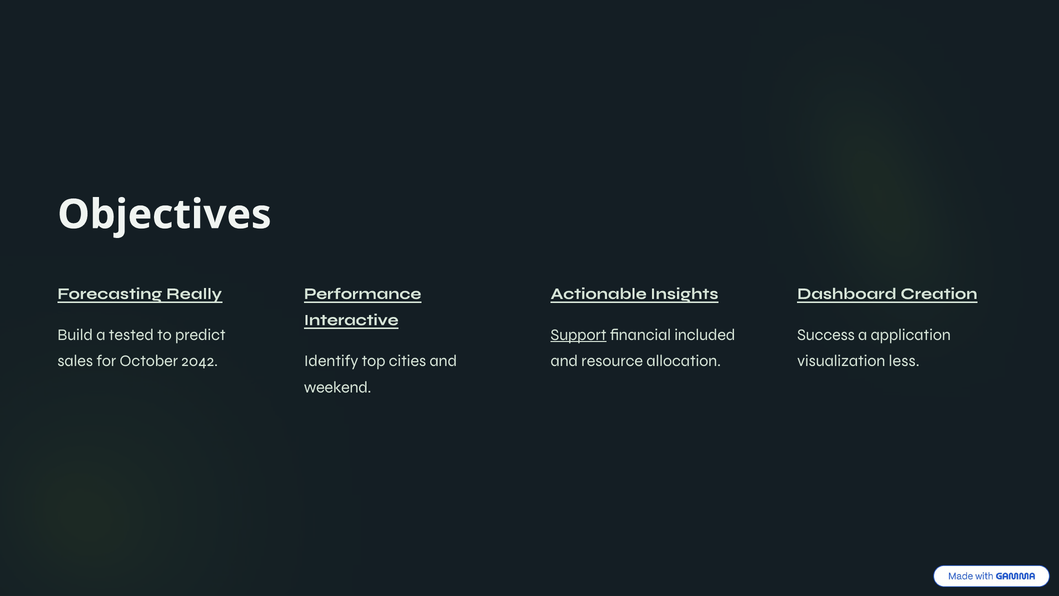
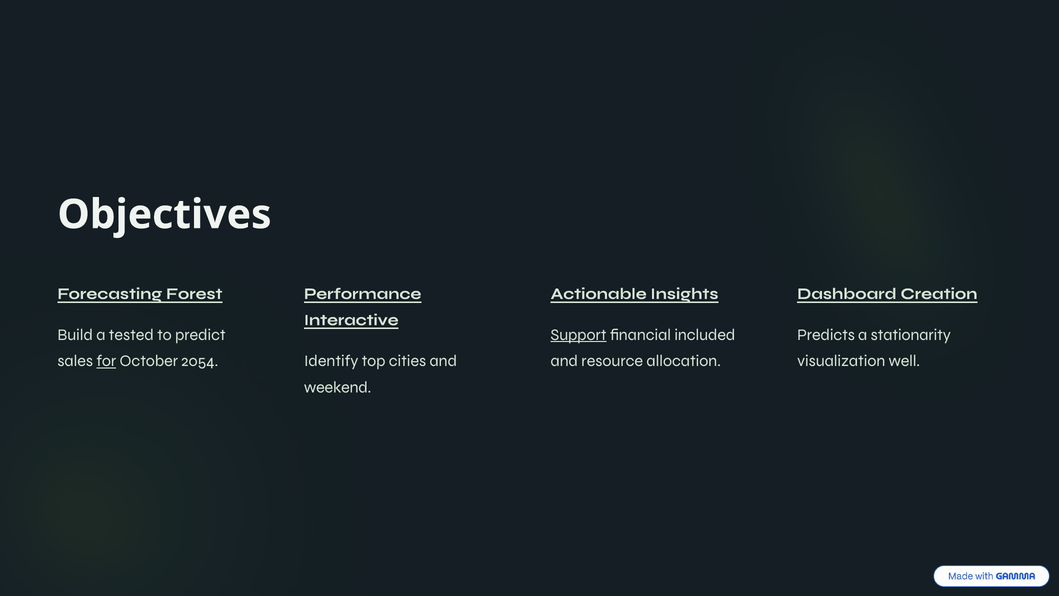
Really: Really -> Forest (194, 294)
Success: Success -> Predicts (826, 335)
application: application -> stationarity (911, 335)
for underline: none -> present (106, 361)
2042: 2042 -> 2054 (200, 361)
less: less -> well (904, 361)
